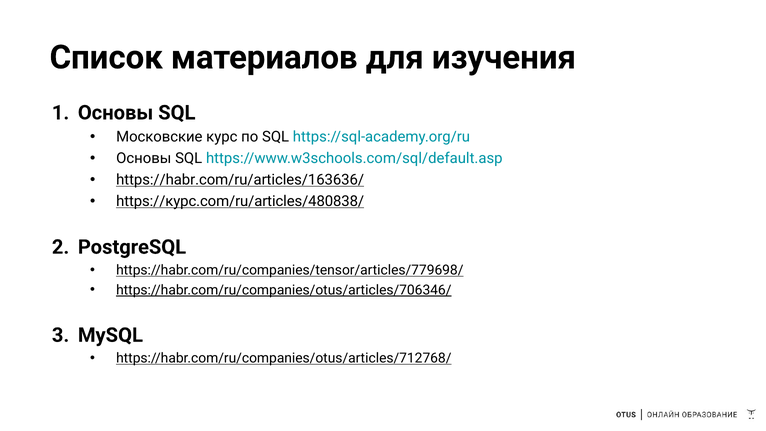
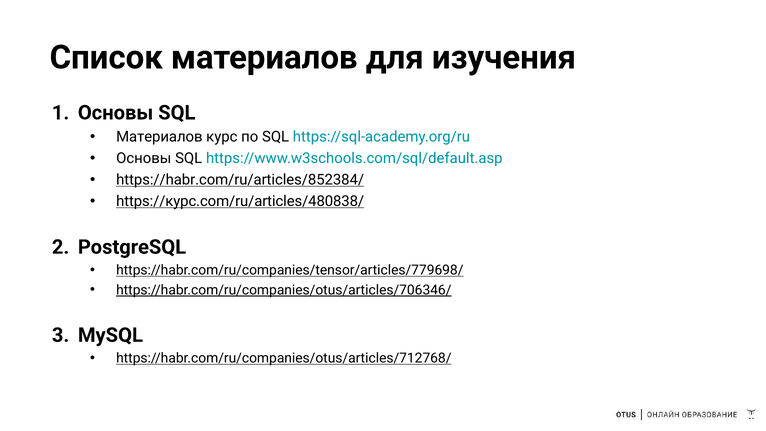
Московские: Московские -> Материалов (159, 137)
https://habr.com/ru/articles/163636/: https://habr.com/ru/articles/163636/ -> https://habr.com/ru/articles/852384/ (240, 180)
